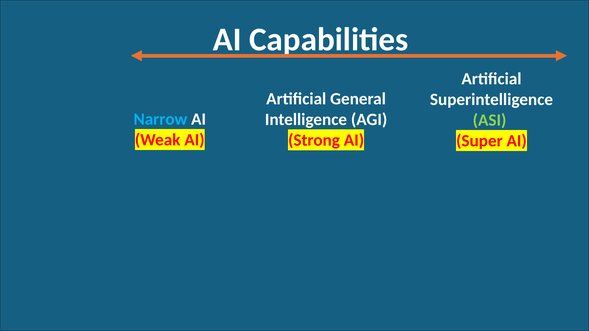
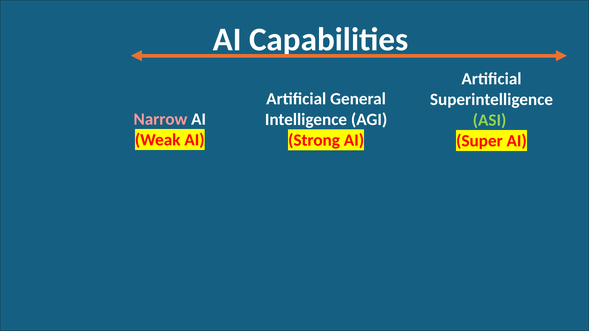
Narrow colour: light blue -> pink (160, 119)
